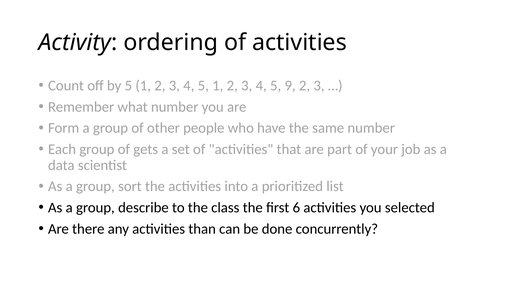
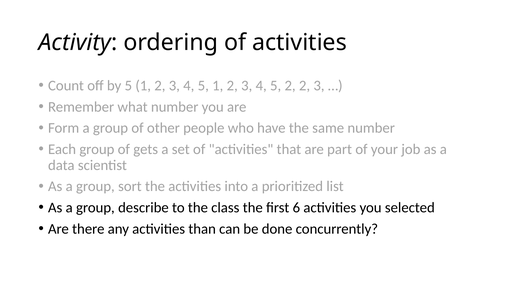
5 9: 9 -> 2 (290, 86)
